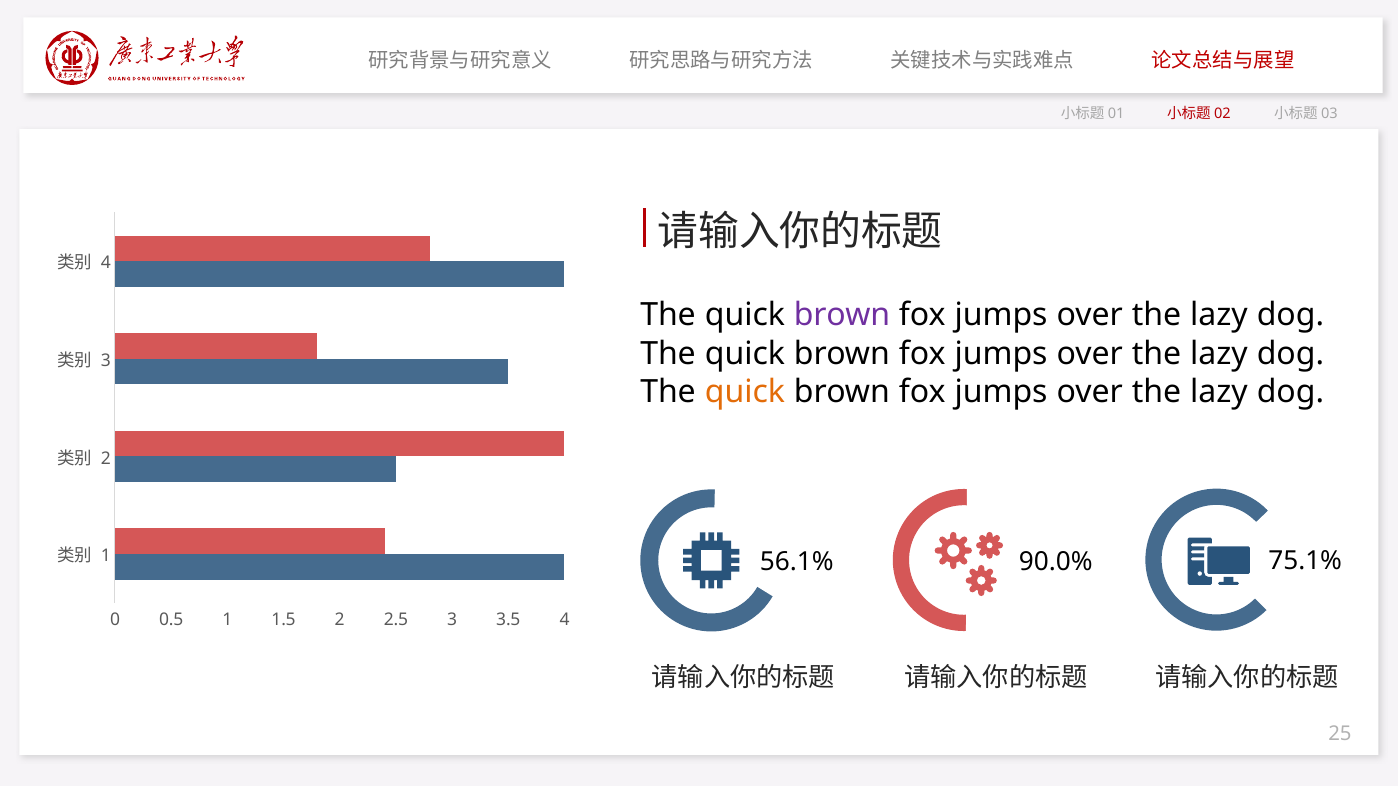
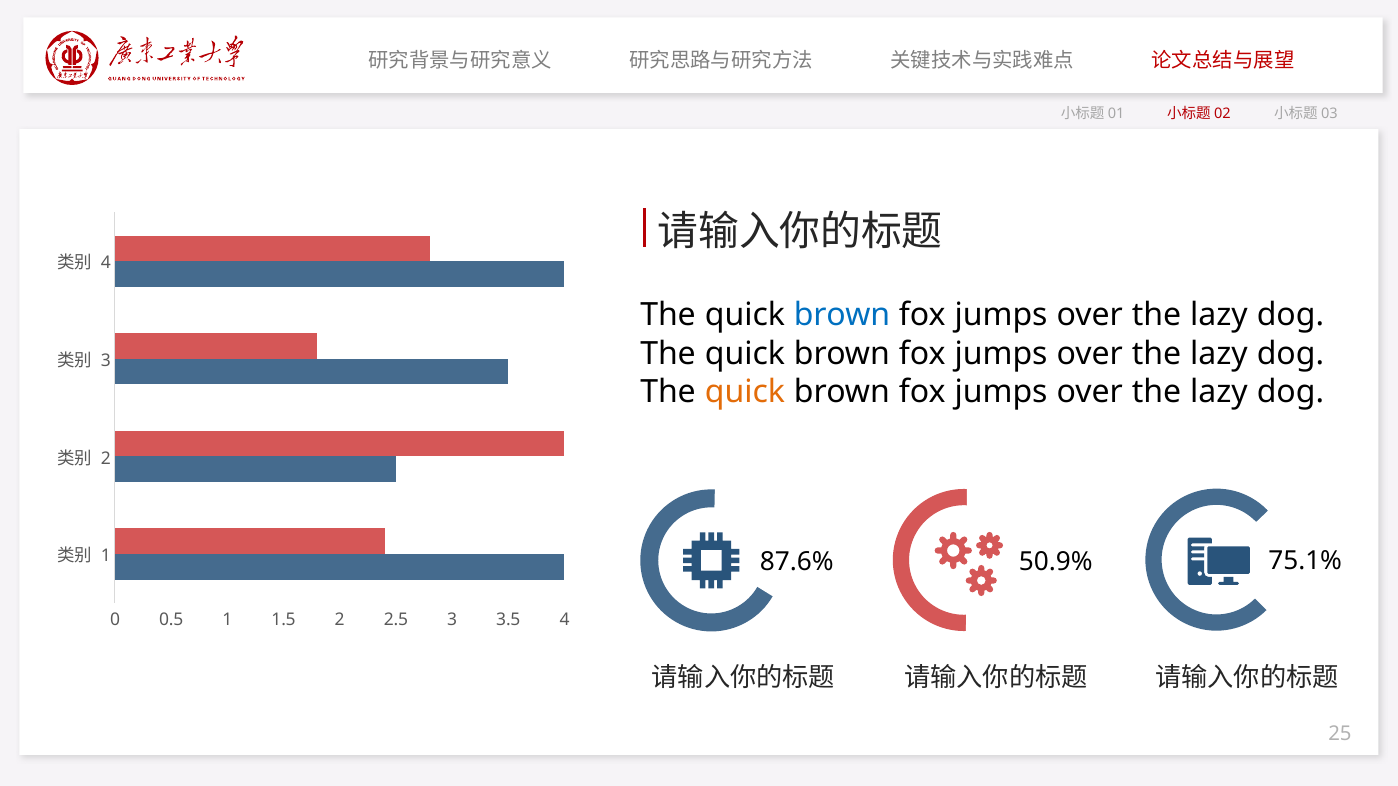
brown colour: purple -> blue (842, 316)
90.0%: 90.0% -> 50.9% (1056, 562)
56.1%: 56.1% -> 87.6% (797, 562)
